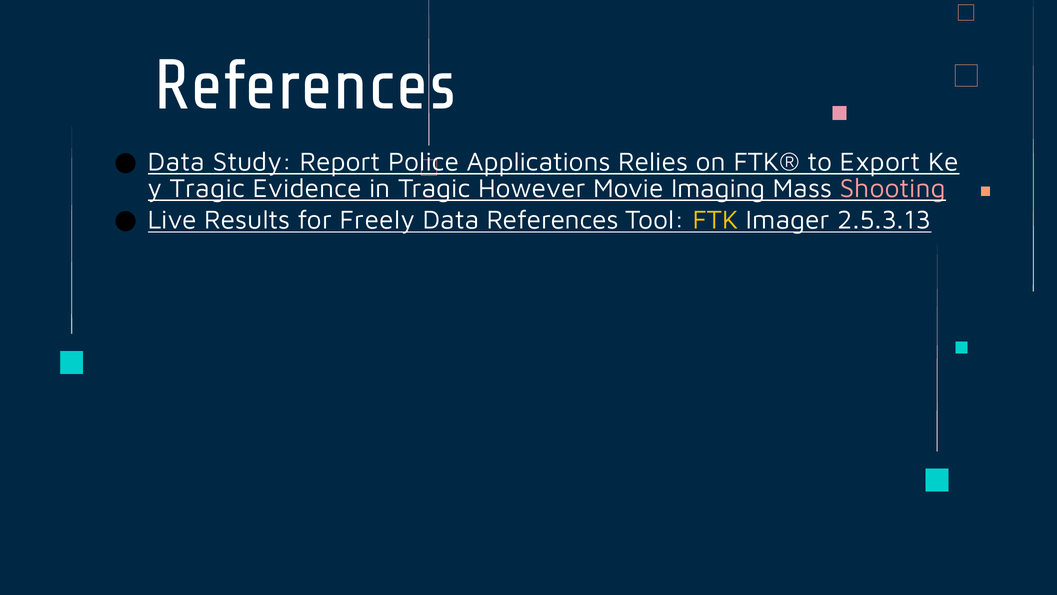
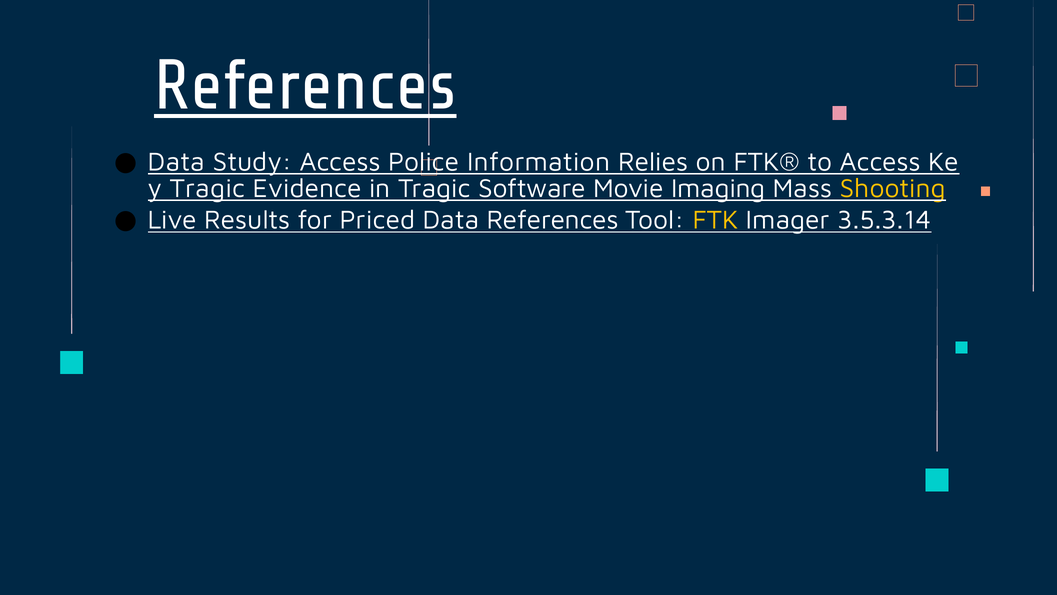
References underline: none -> present (305, 86)
Study Report: Report -> Access (340, 162)
Applications: Applications -> Information (539, 162)
to Export: Export -> Access (880, 162)
However: However -> Software (532, 188)
Shooting colour: pink -> yellow (893, 188)
Freely: Freely -> Priced (377, 220)
2.5.3.13: 2.5.3.13 -> 3.5.3.14 (884, 220)
